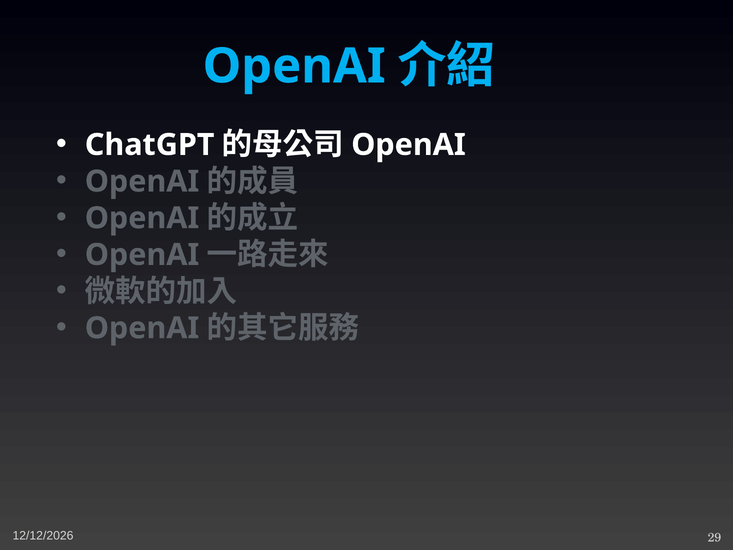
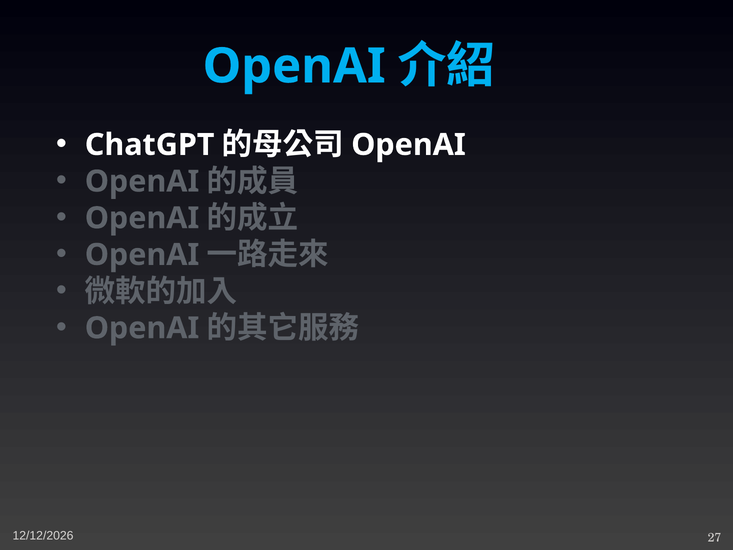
29: 29 -> 27 (714, 538)
